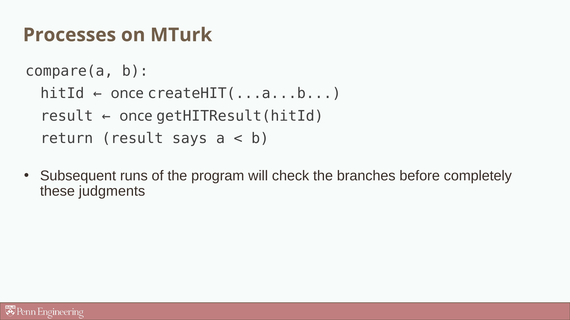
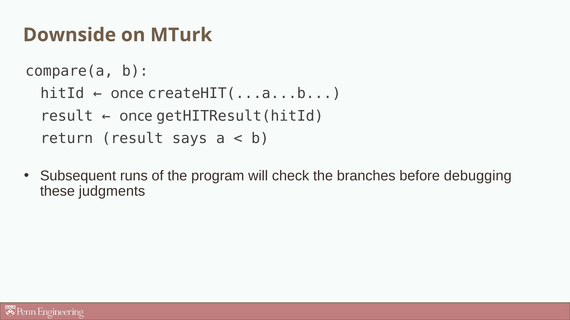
Processes: Processes -> Downside (70, 35)
completely: completely -> debugging (478, 176)
